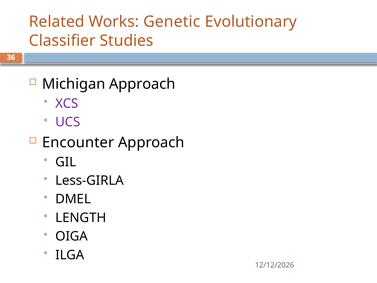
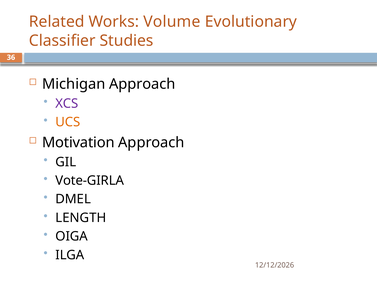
Genetic: Genetic -> Volume (172, 22)
UCS colour: purple -> orange (68, 122)
Encounter: Encounter -> Motivation (78, 142)
Less-GIRLA: Less-GIRLA -> Vote-GIRLA (90, 180)
